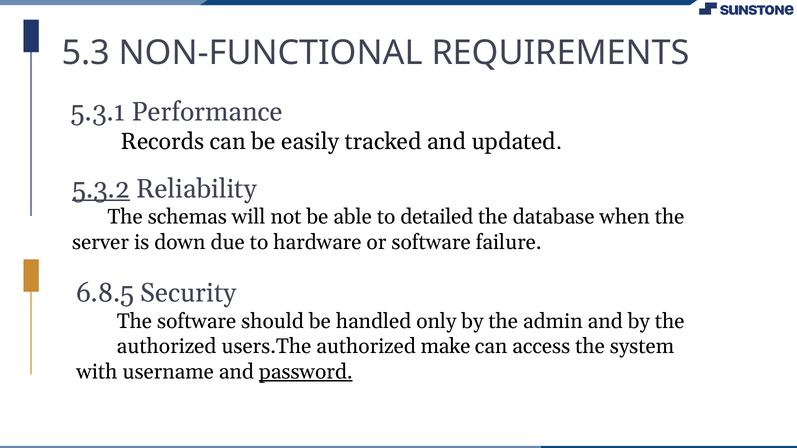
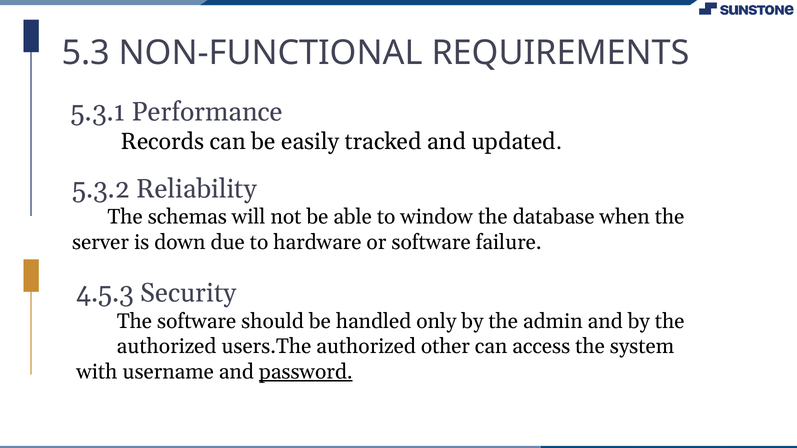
5.3.2 underline: present -> none (101, 189)
detailed: detailed -> window (437, 217)
6.8.5: 6.8.5 -> 4.5.3 (105, 293)
make: make -> other (445, 347)
